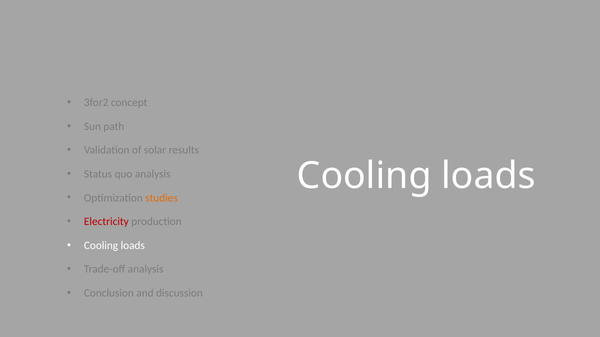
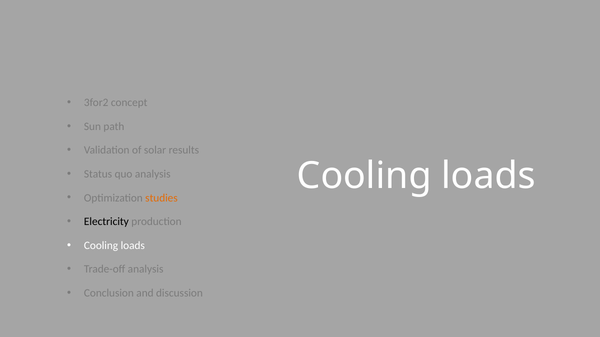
Electricity colour: red -> black (106, 222)
